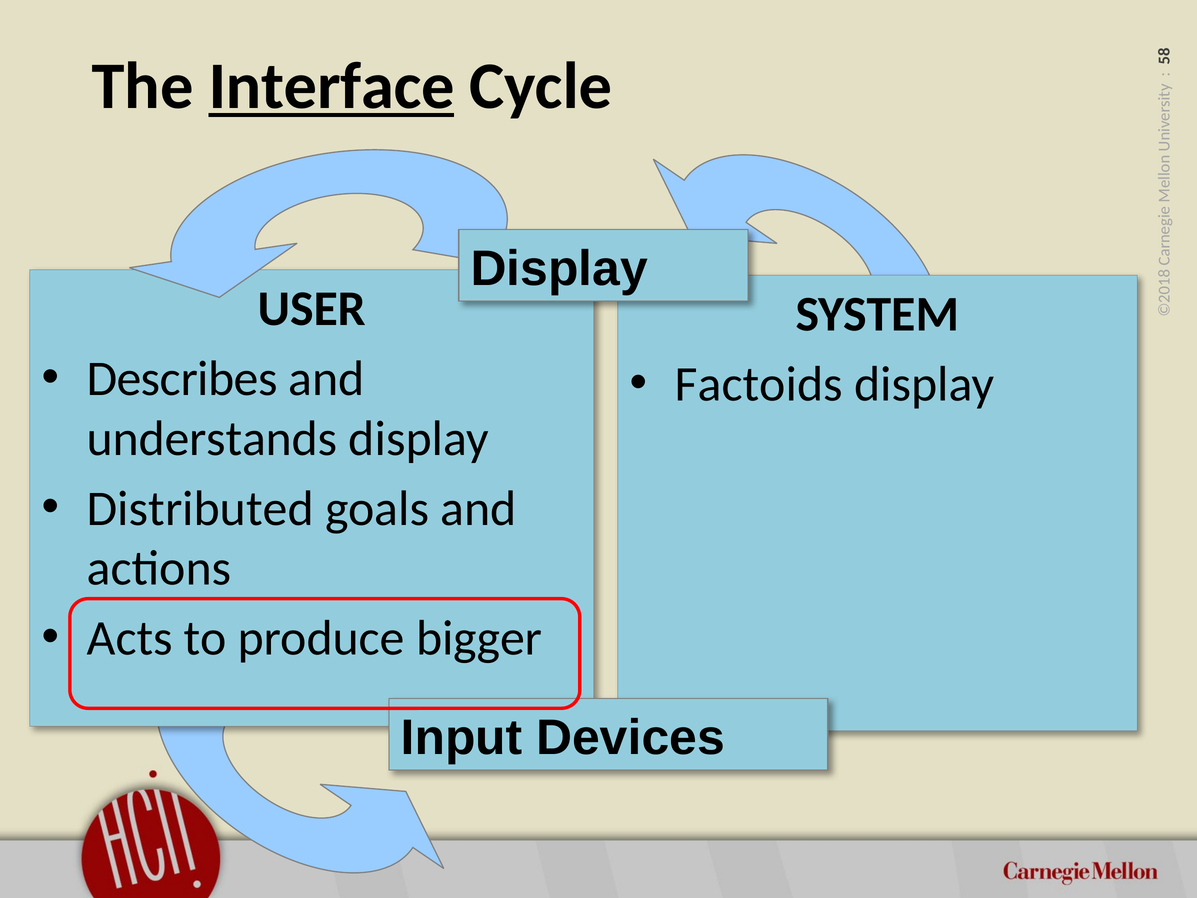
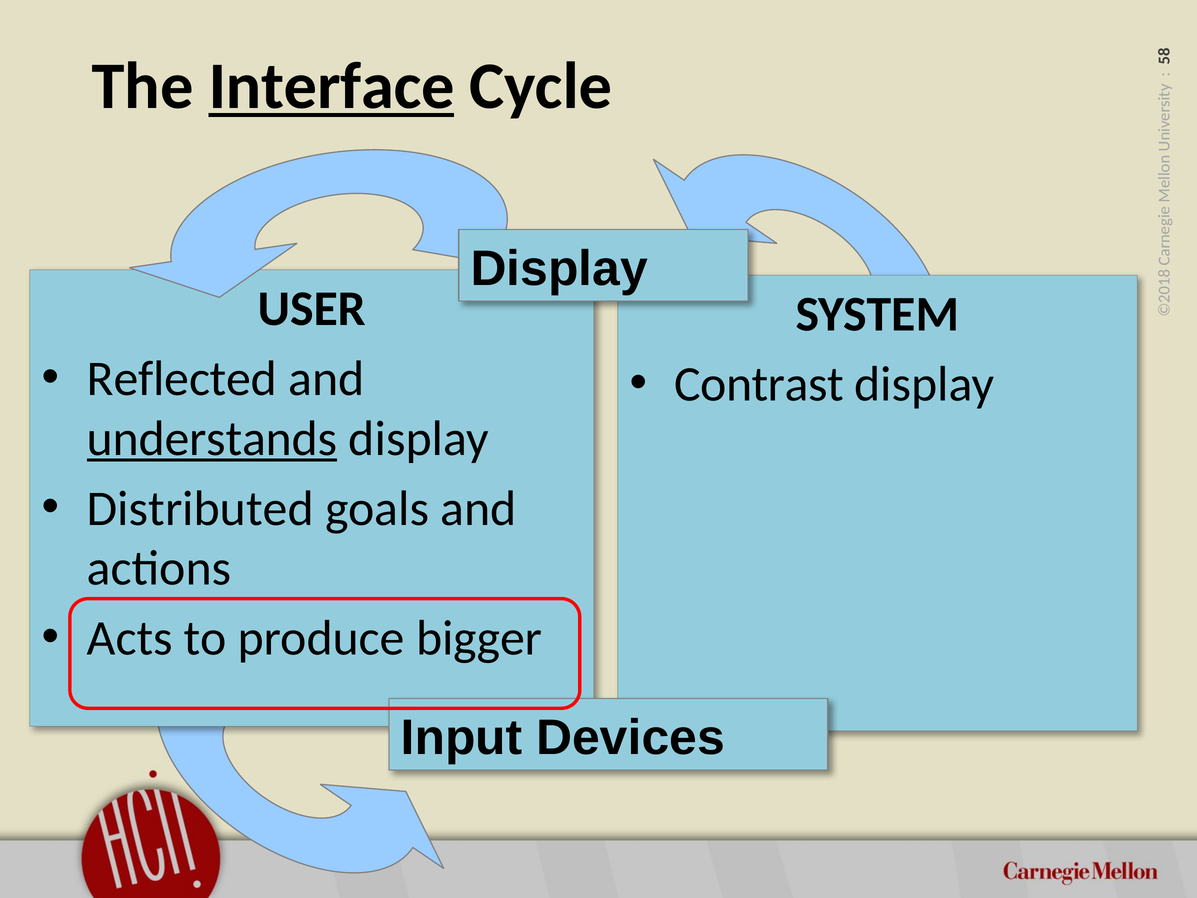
Describes: Describes -> Reflected (182, 379)
Factoids: Factoids -> Contrast (759, 384)
understands underline: none -> present (212, 439)
